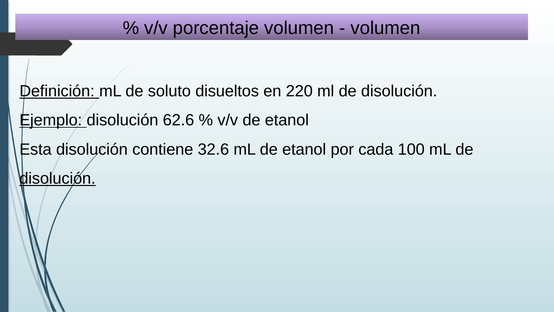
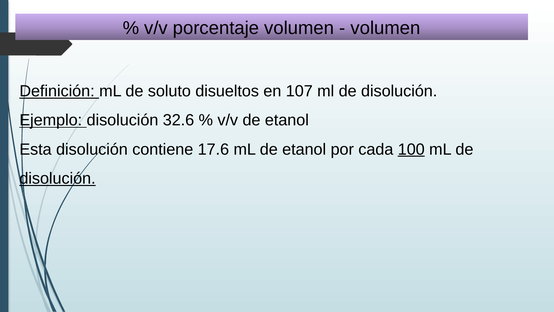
220: 220 -> 107 (299, 91)
62.6: 62.6 -> 32.6 (178, 120)
32.6: 32.6 -> 17.6 (213, 149)
100 underline: none -> present (411, 149)
